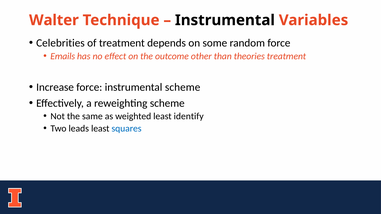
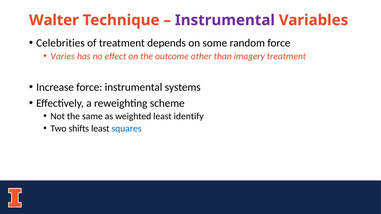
Instrumental colour: black -> purple (225, 20)
Emails: Emails -> Varies (63, 56)
theories: theories -> imagery (249, 56)
instrumental scheme: scheme -> systems (183, 87)
leads: leads -> shifts (79, 129)
